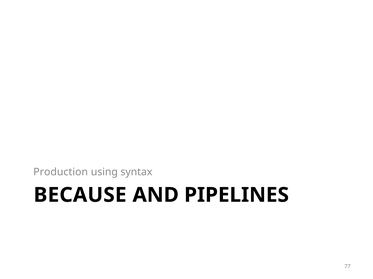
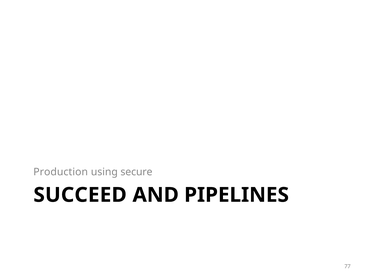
syntax: syntax -> secure (136, 172)
BECAUSE: BECAUSE -> SUCCEED (80, 196)
